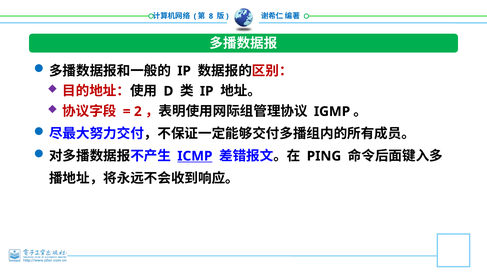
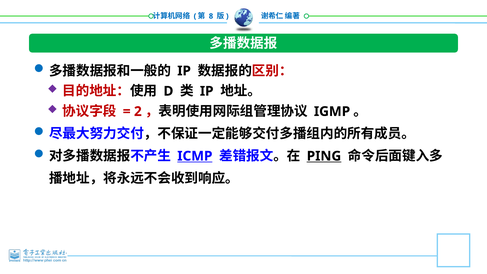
PING underline: none -> present (324, 156)
